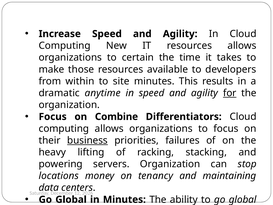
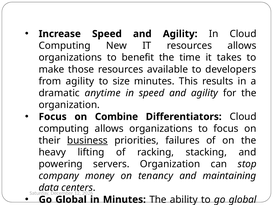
certain: certain -> benefit (138, 57)
from within: within -> agility (80, 81)
site: site -> size (121, 81)
for underline: present -> none (230, 93)
locations: locations -> company (59, 176)
